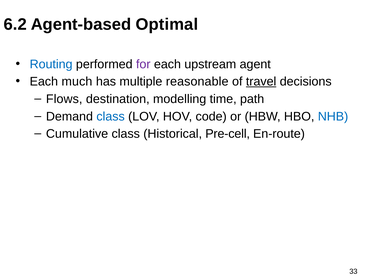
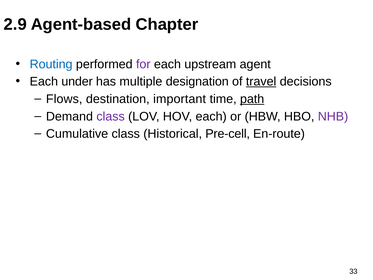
6.2: 6.2 -> 2.9 (15, 24)
Optimal: Optimal -> Chapter (167, 24)
much: much -> under (77, 81)
reasonable: reasonable -> designation (197, 81)
modelling: modelling -> important (180, 99)
path underline: none -> present (252, 99)
class colour: blue -> purple (111, 116)
HOV code: code -> each (211, 116)
NHB colour: blue -> purple (333, 116)
